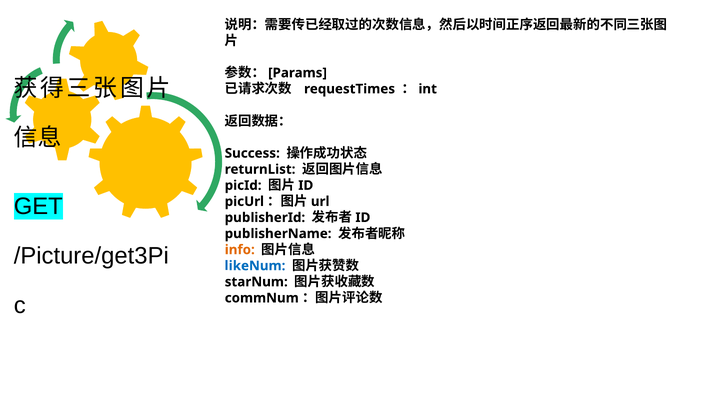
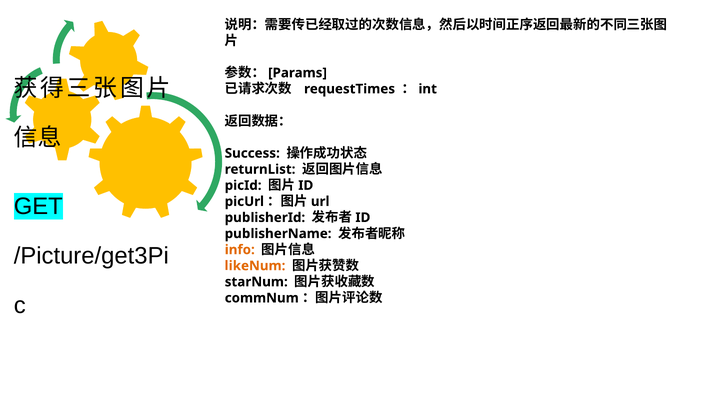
likeNum colour: blue -> orange (255, 266)
